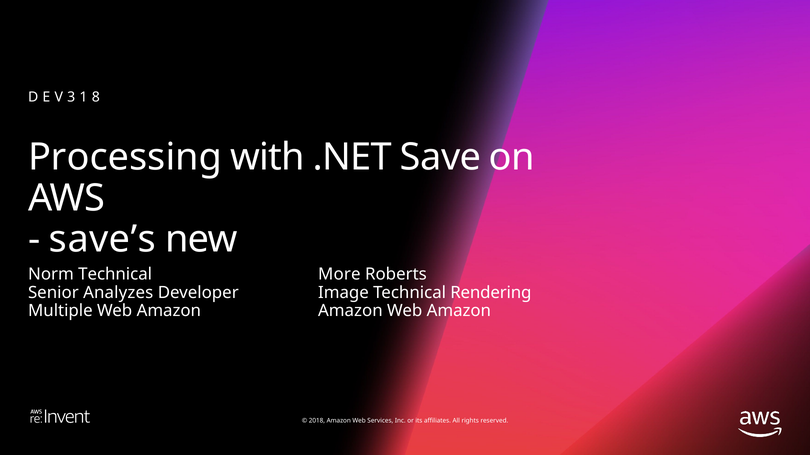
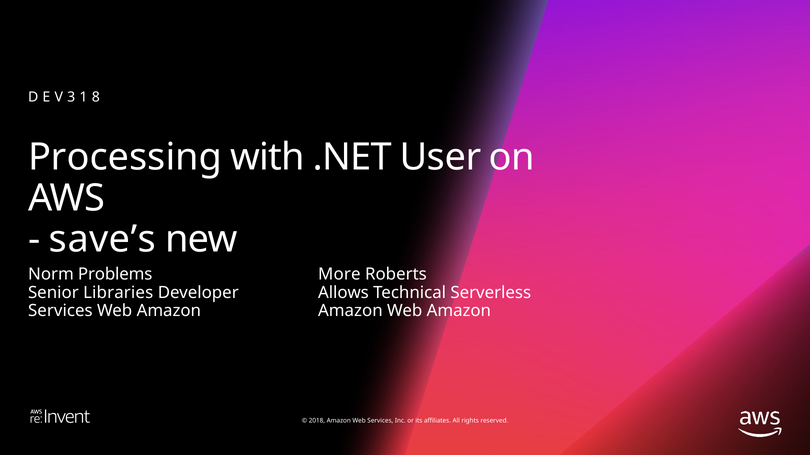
Save: Save -> User (441, 157)
Norm Technical: Technical -> Problems (115, 275)
Analyzes: Analyzes -> Libraries (118, 293)
Image: Image -> Allows (343, 293)
Rendering: Rendering -> Serverless (491, 293)
Multiple: Multiple -> Services (60, 311)
